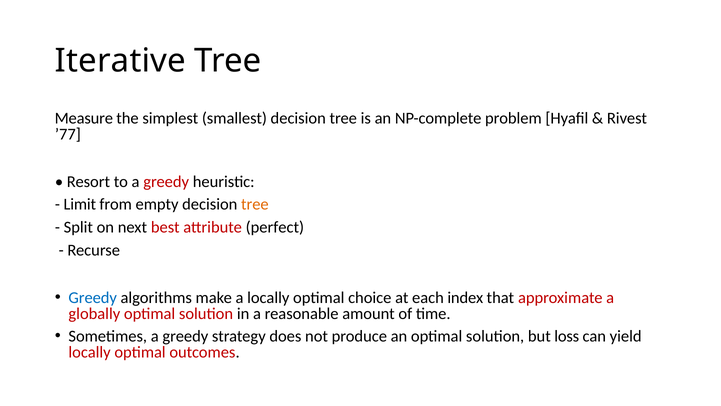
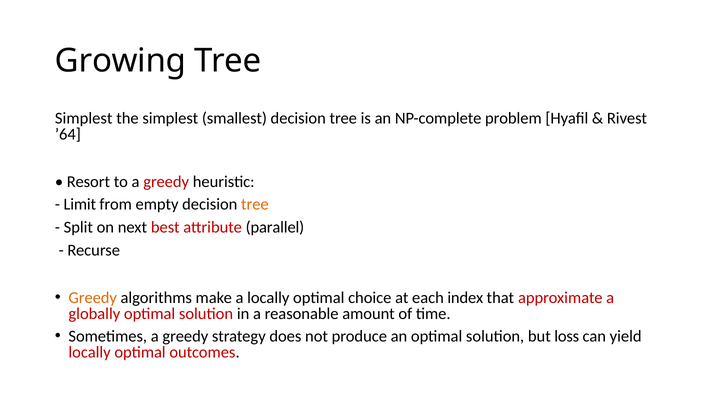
Iterative: Iterative -> Growing (121, 61)
Measure: Measure -> Simplest (84, 118)
’77: ’77 -> ’64 (68, 134)
perfect: perfect -> parallel (275, 227)
Greedy colour: blue -> orange (93, 297)
